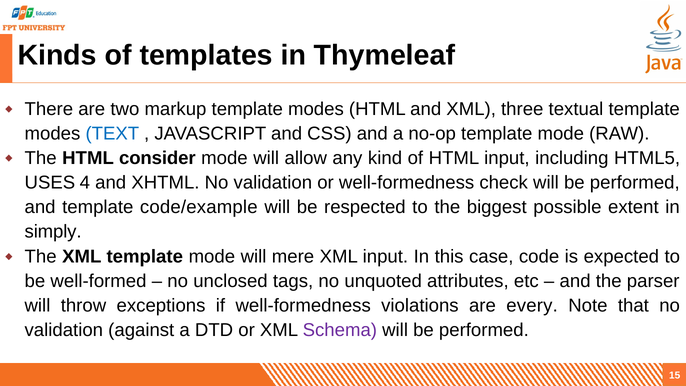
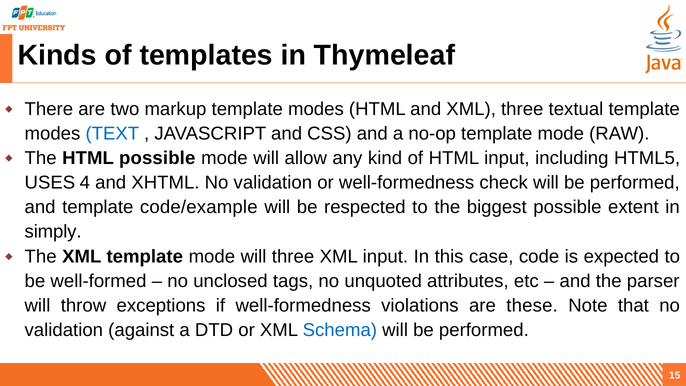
HTML consider: consider -> possible (157, 158)
will mere: mere -> three (293, 256)
every: every -> these (532, 305)
Schema colour: purple -> blue (340, 330)
